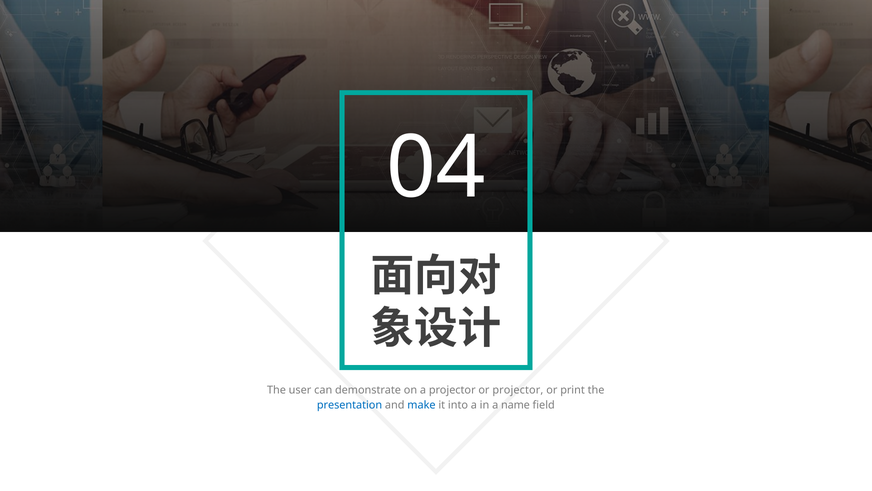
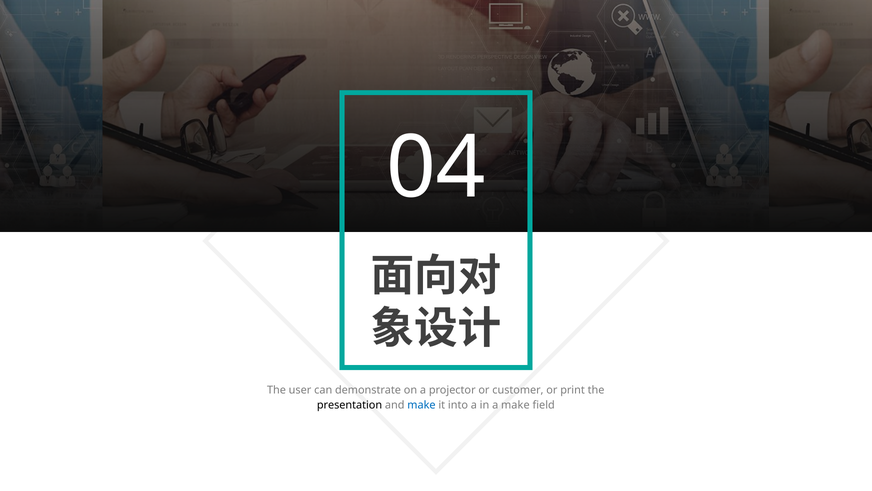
or projector: projector -> customer (518, 390)
presentation colour: blue -> black (350, 405)
a name: name -> make (515, 405)
